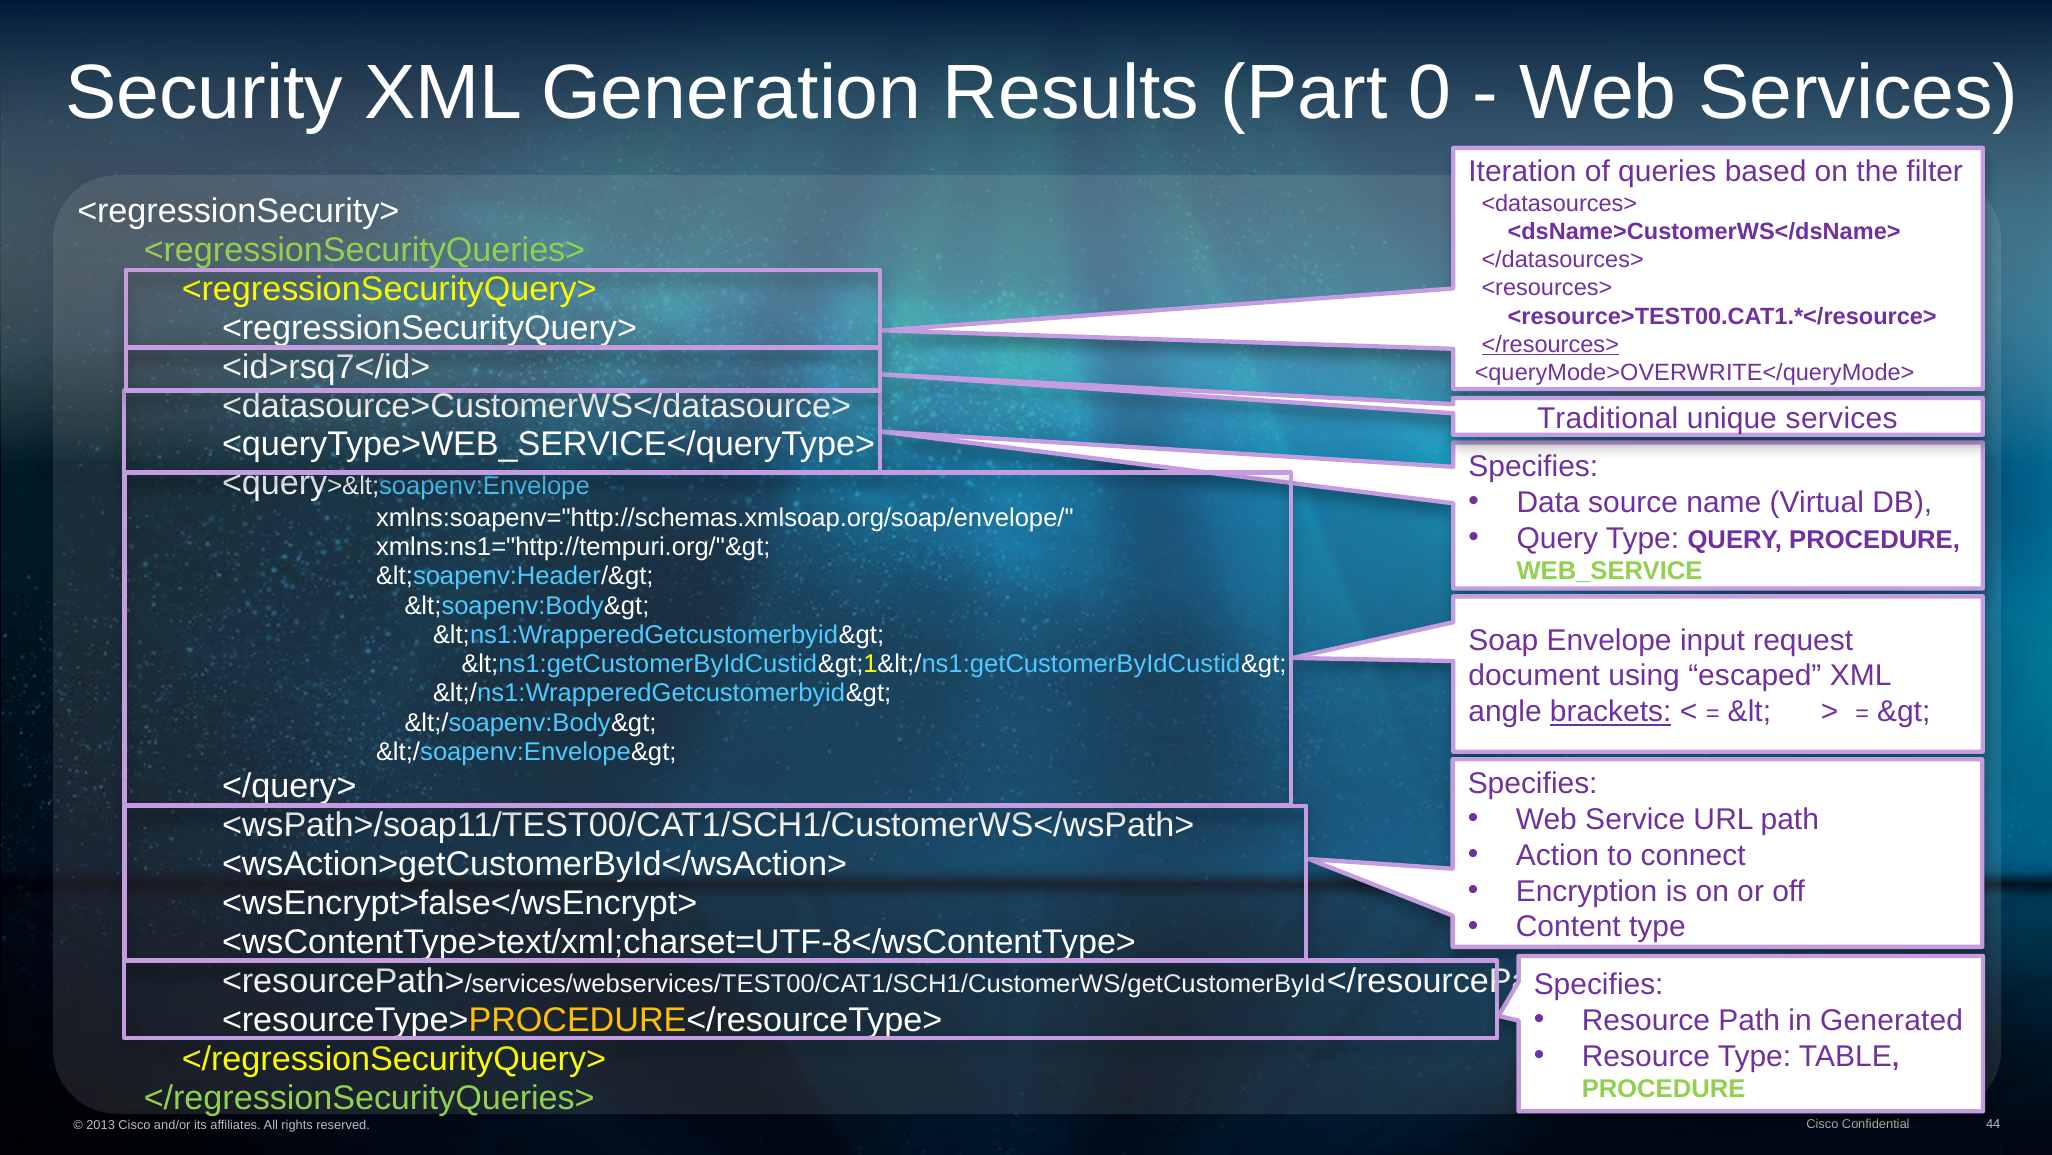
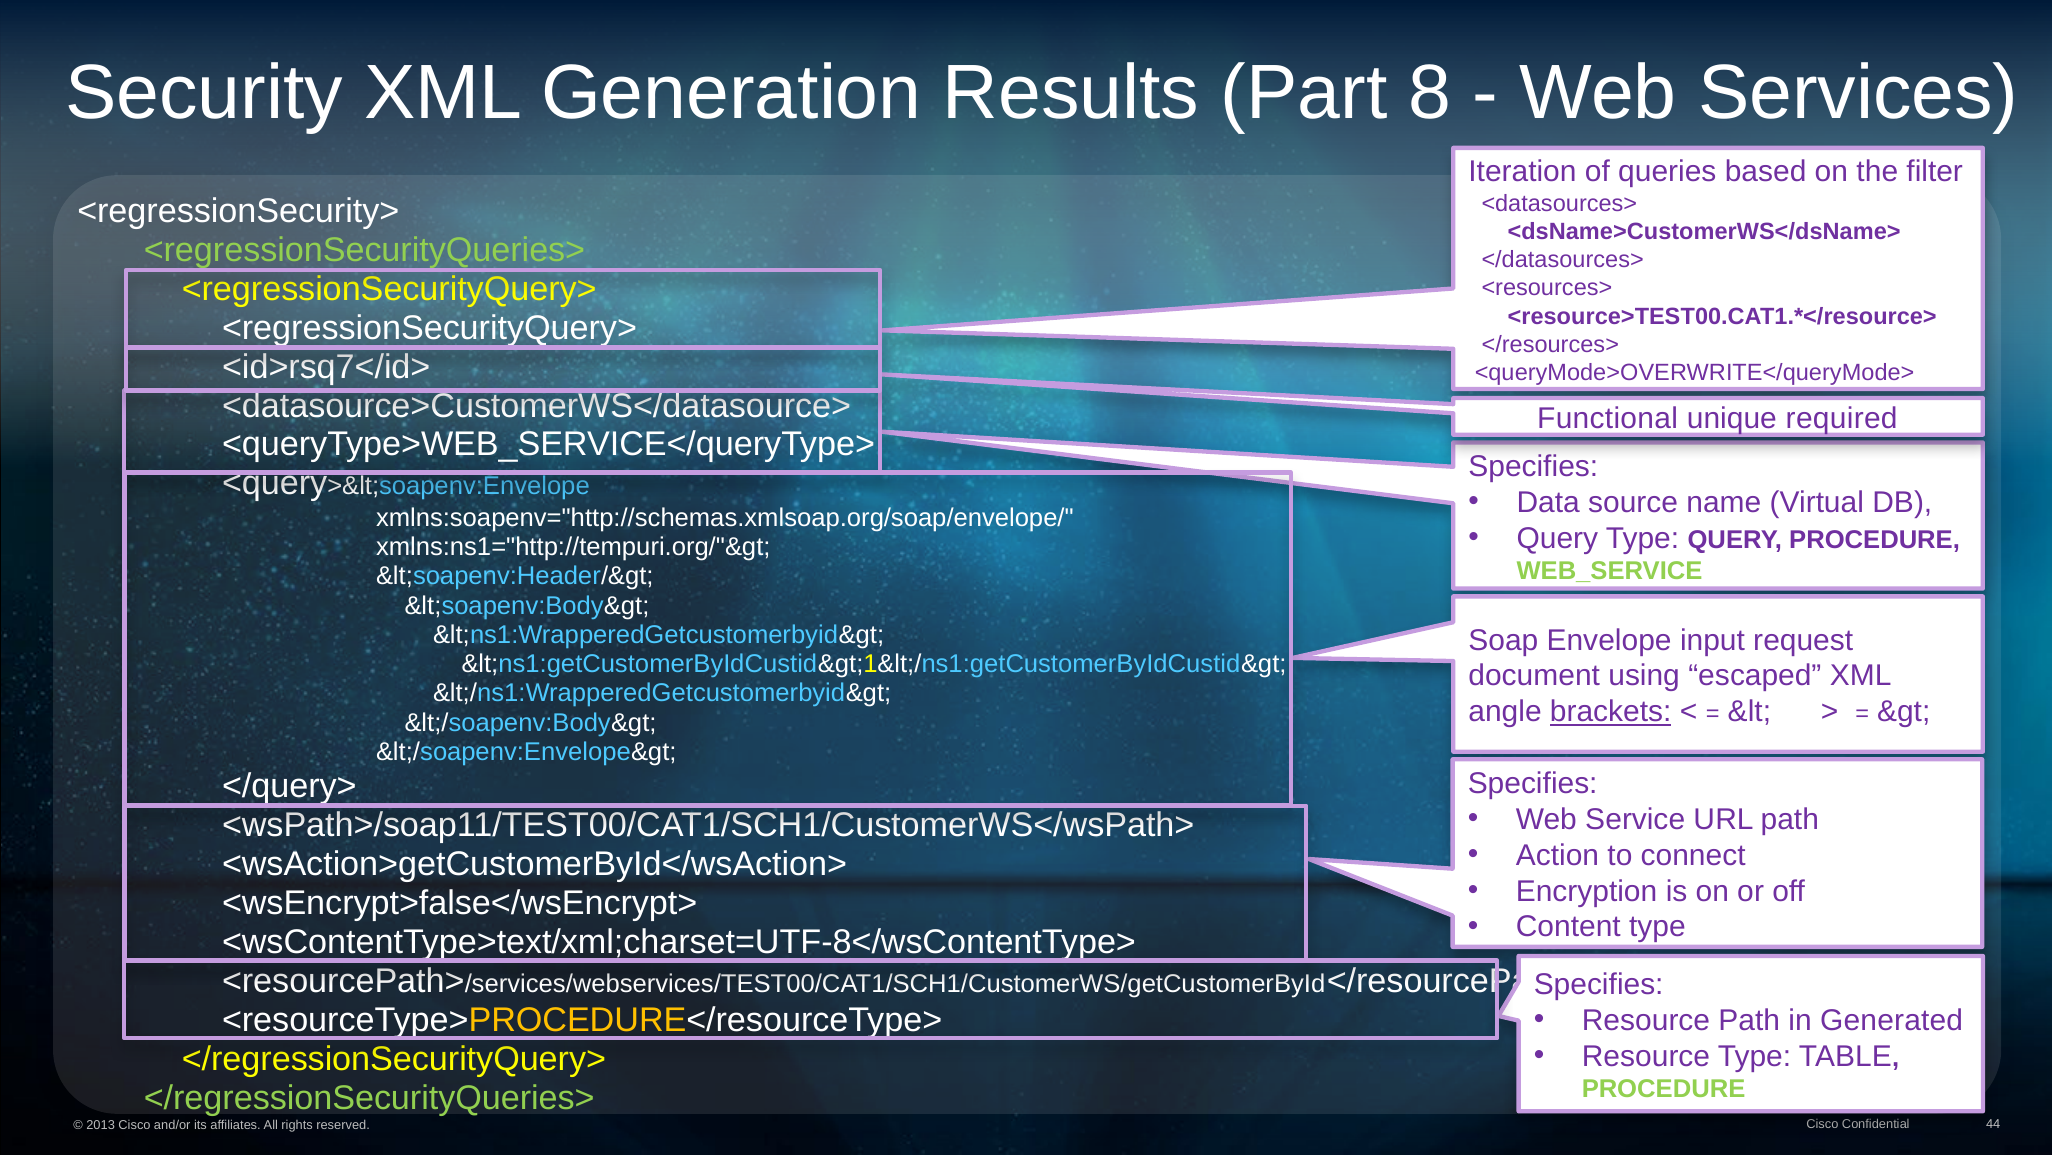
0: 0 -> 8 (1430, 93)
</resources> underline: present -> none (1550, 344)
Traditional: Traditional -> Functional (1608, 418)
unique services: services -> required (1842, 418)
